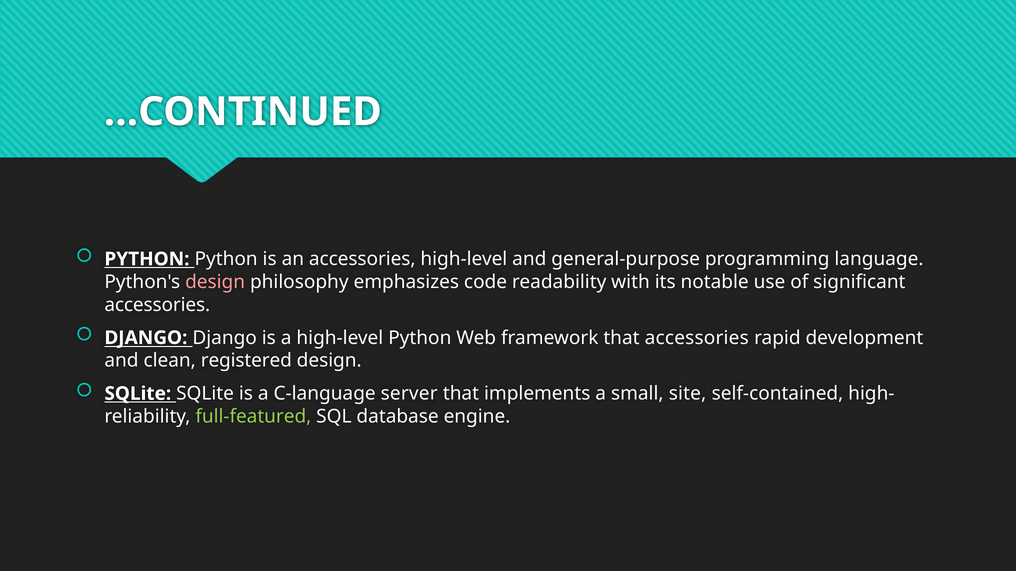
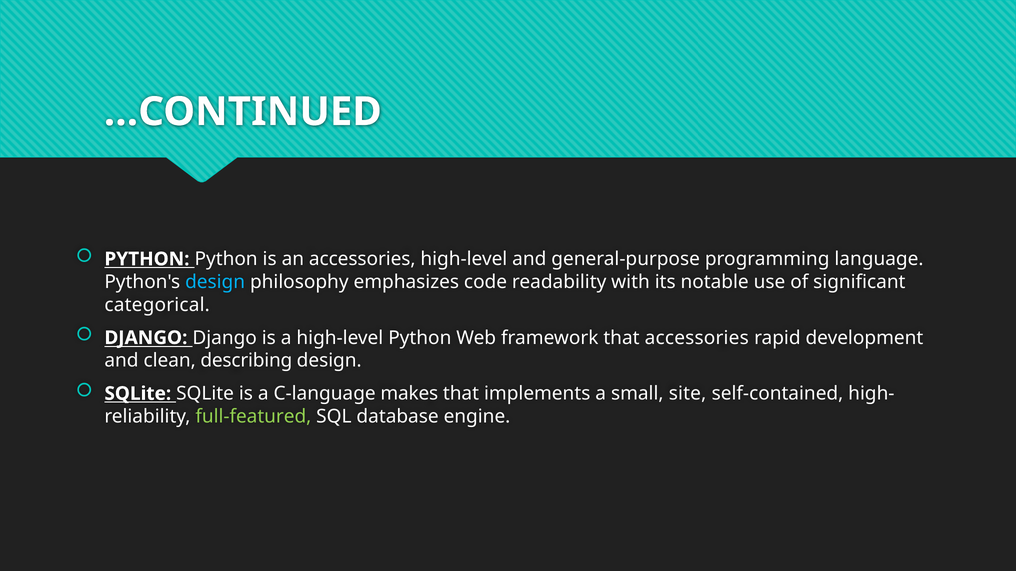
design colour: pink -> light blue (215, 282)
accessories: accessories -> categorical (157, 305)
registered: registered -> describing (246, 361)
server: server -> makes (409, 394)
